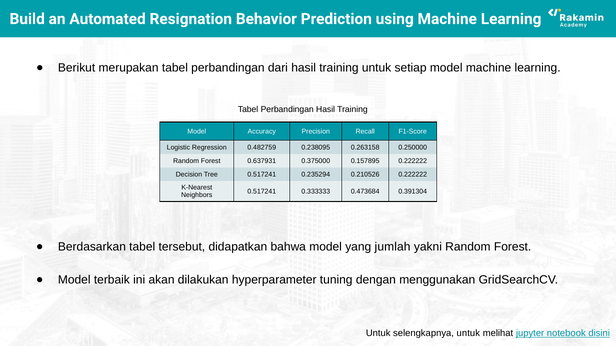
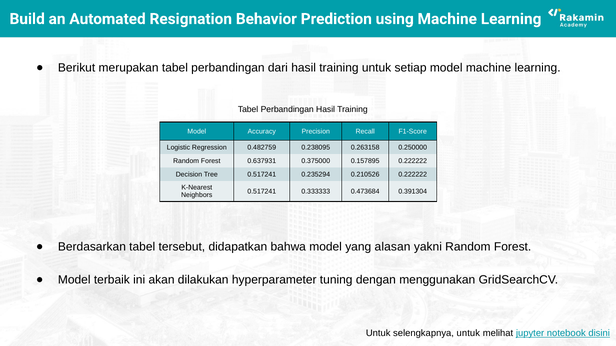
jumlah: jumlah -> alasan (393, 247)
